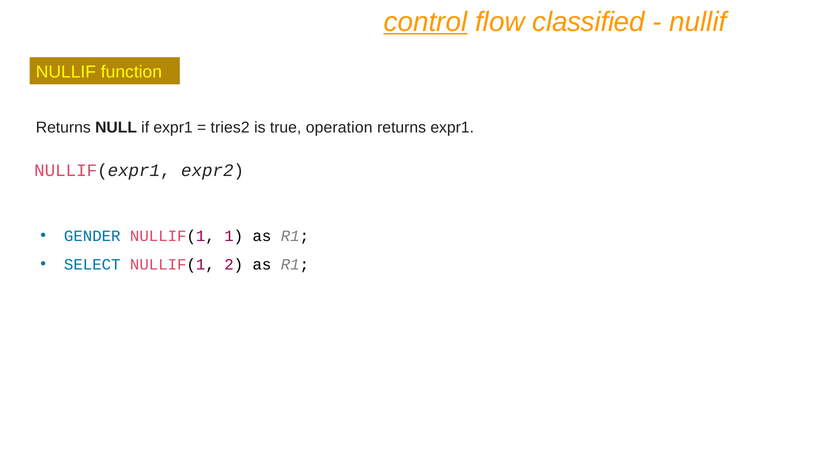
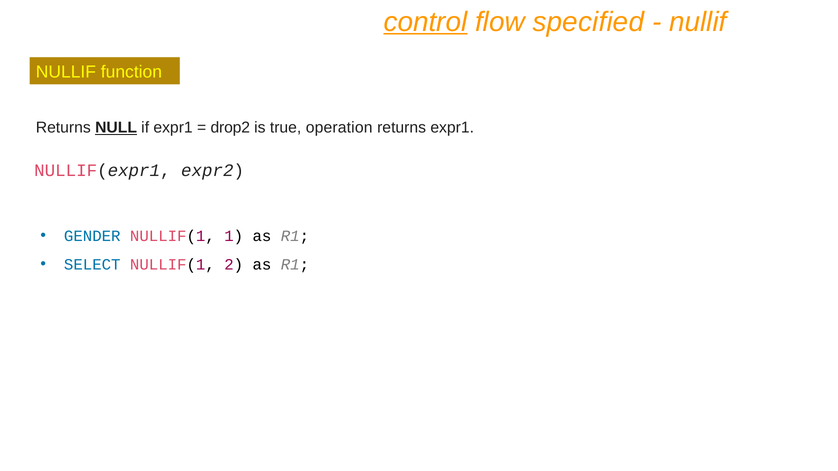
classified: classified -> specified (588, 22)
NULL underline: none -> present (116, 128)
tries2: tries2 -> drop2 (230, 128)
